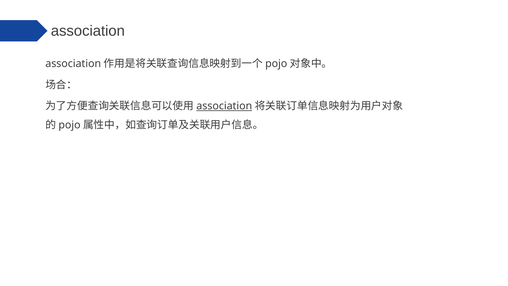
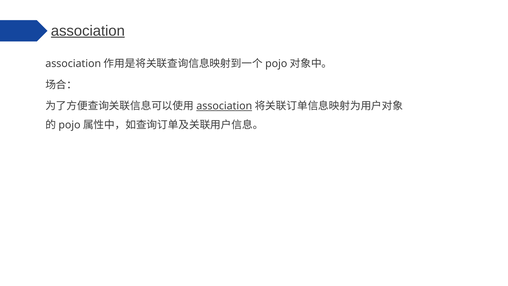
association underline: none -> present (88, 31)
